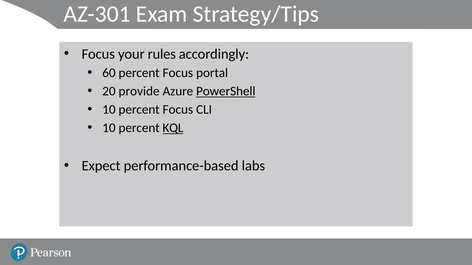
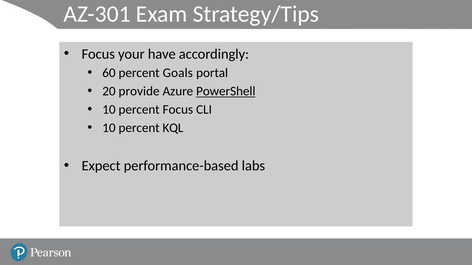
rules: rules -> have (162, 54)
60 percent Focus: Focus -> Goals (178, 73)
KQL underline: present -> none (173, 128)
